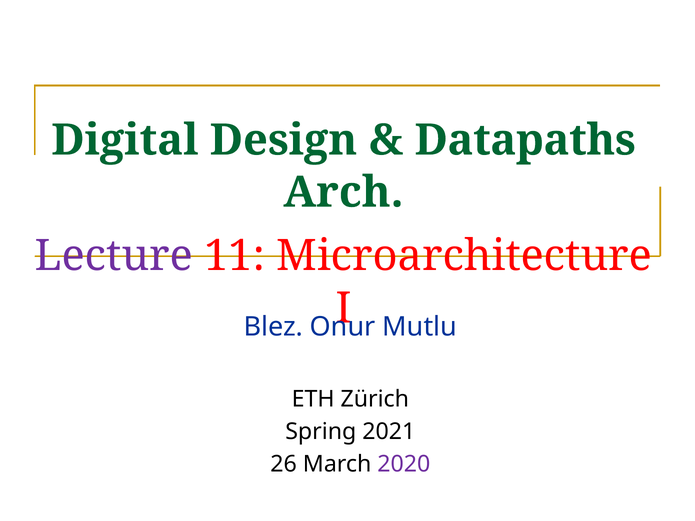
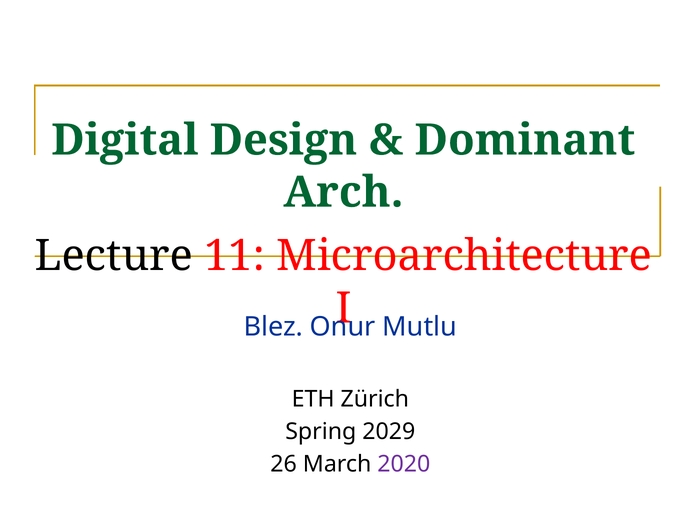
Datapaths: Datapaths -> Dominant (525, 140)
Lecture colour: purple -> black (114, 256)
2021: 2021 -> 2029 (389, 432)
